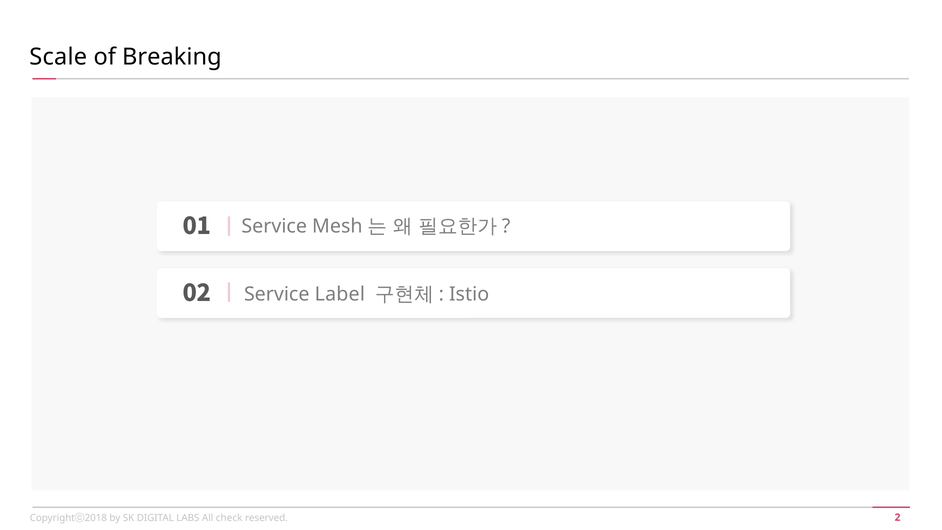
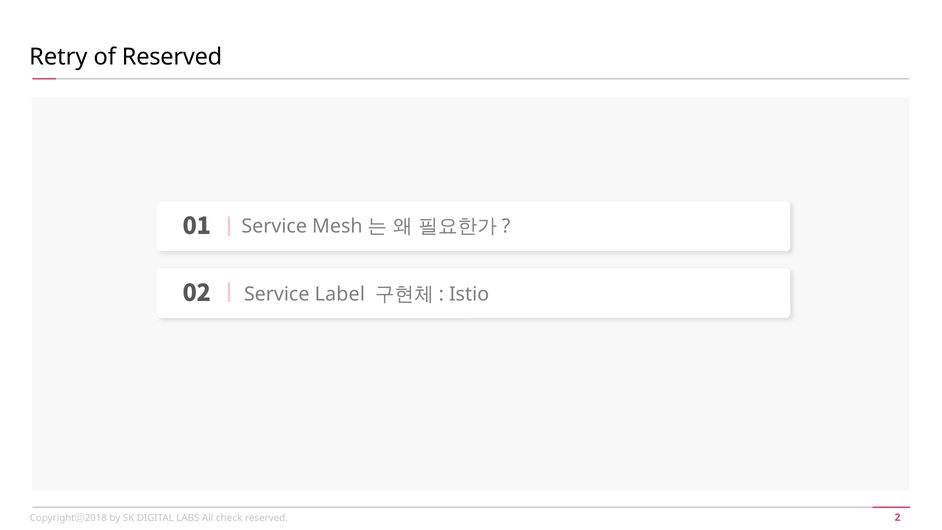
Scale: Scale -> Retry (58, 57)
of Breaking: Breaking -> Reserved (172, 57)
